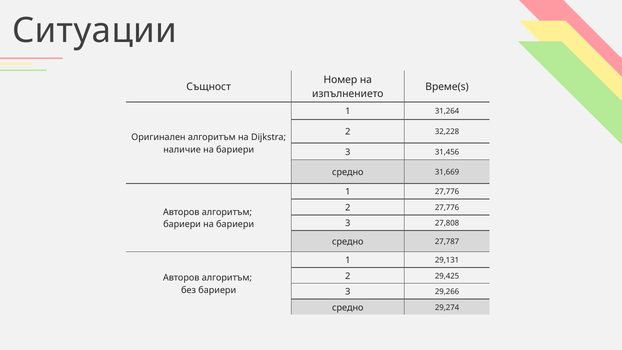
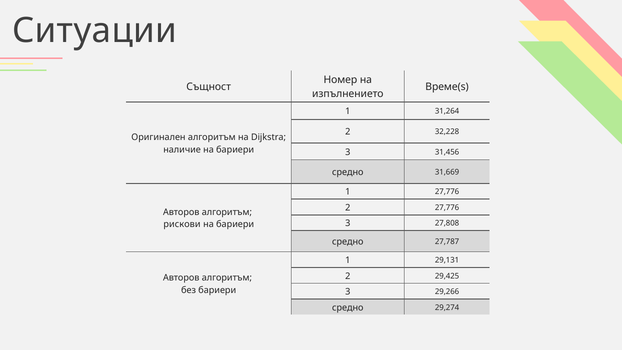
бариери: бариери -> рискови (182, 224)
